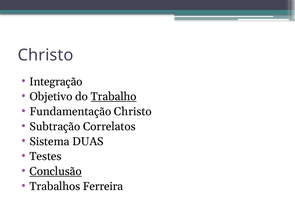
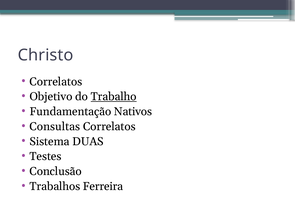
Integração: Integração -> Correlatos (56, 82)
Fundamentação Christo: Christo -> Nativos (133, 112)
Subtração: Subtração -> Consultas (55, 127)
Conclusão underline: present -> none (56, 172)
